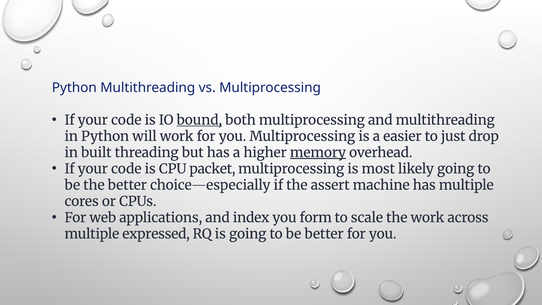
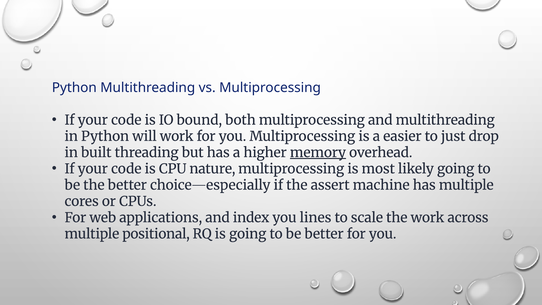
bound underline: present -> none (199, 120)
packet: packet -> nature (212, 169)
form: form -> lines (316, 218)
expressed: expressed -> positional (156, 234)
